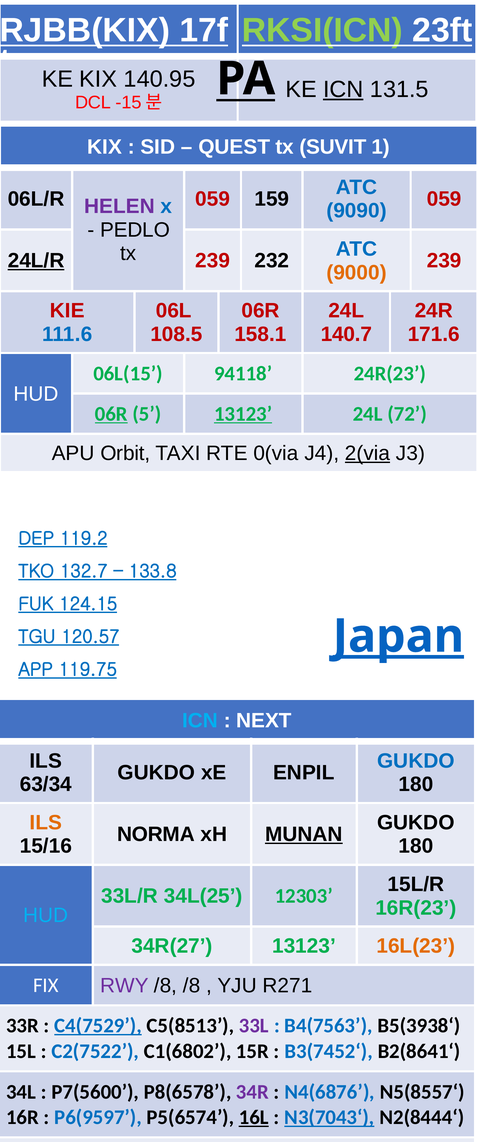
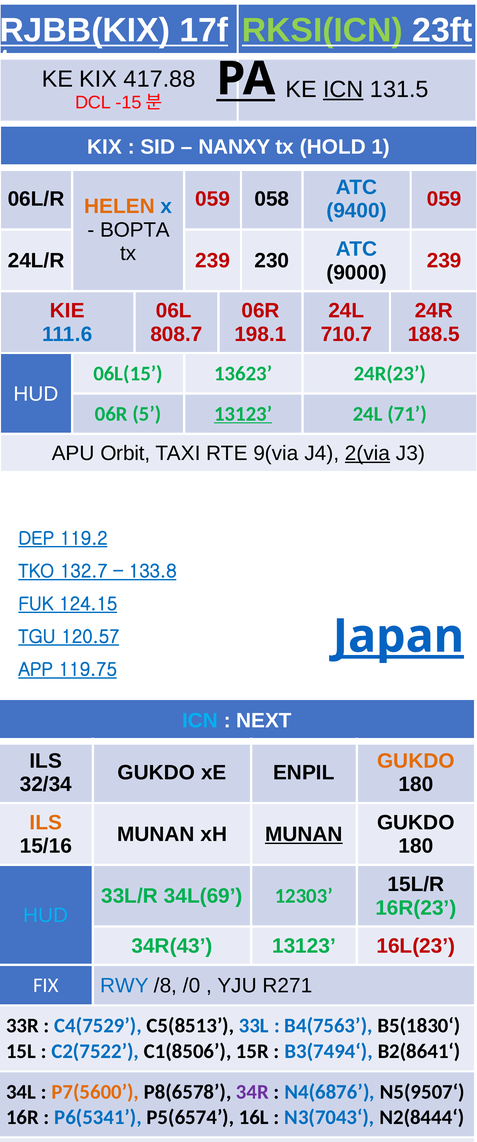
140.95: 140.95 -> 417.88 (160, 79)
QUEST: QUEST -> NANXY (234, 147)
SUVIT: SUVIT -> HOLD (333, 147)
HELEN colour: purple -> orange (119, 206)
159: 159 -> 058 (272, 199)
9090: 9090 -> 9400 (357, 211)
PEDLO: PEDLO -> BOPTA (135, 230)
24L/R underline: present -> none (36, 261)
232: 232 -> 230 (272, 261)
9000 colour: orange -> black (357, 272)
108.5: 108.5 -> 808.7 (176, 334)
158.1: 158.1 -> 198.1 (260, 334)
140.7: 140.7 -> 710.7 (346, 334)
171.6: 171.6 -> 188.5 (434, 334)
94118: 94118 -> 13623 (243, 373)
06R underline: present -> none (111, 414)
72: 72 -> 71 (407, 414)
0(via: 0(via -> 9(via (276, 453)
GUKDO colour: blue -> orange (416, 760)
63/34: 63/34 -> 32/34 (46, 784)
NORMA: NORMA -> MUNAN (156, 834)
34L(25: 34L(25 -> 34L(69 (203, 896)
34R(27: 34R(27 -> 34R(43 (172, 946)
16L(23 colour: orange -> red (416, 946)
RWY colour: purple -> blue (124, 985)
/8 /8: /8 -> /0 (192, 985)
C4(7529 underline: present -> none (98, 1025)
33L colour: purple -> blue (254, 1025)
B5(3938‘: B5(3938‘ -> B5(1830‘ (419, 1025)
C1(6802: C1(6802 -> C1(8506 (188, 1051)
B3(7452‘: B3(7452‘ -> B3(7494‘ (329, 1051)
P7(5600 colour: black -> orange (95, 1091)
N5(8557‘: N5(8557‘ -> N5(9507‘ (422, 1091)
P6(9597: P6(9597 -> P6(5341 (98, 1117)
16L underline: present -> none (254, 1117)
N3(7043‘ underline: present -> none (329, 1117)
